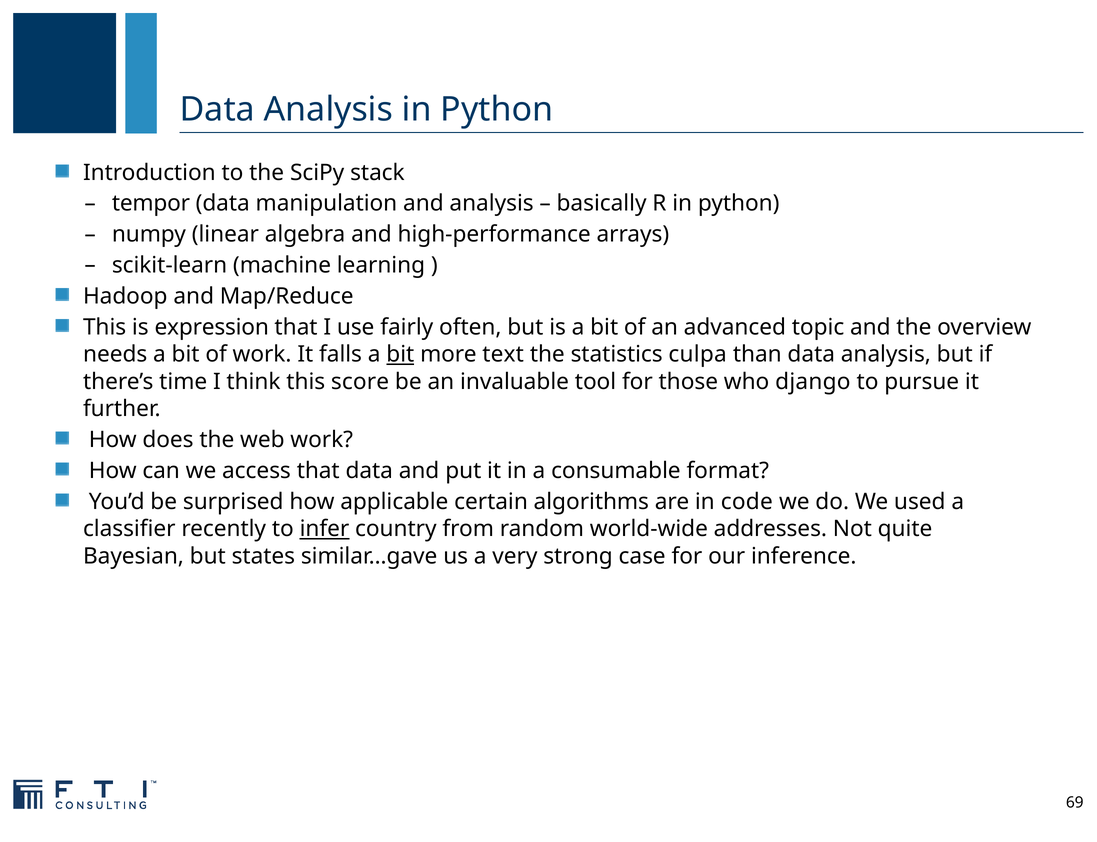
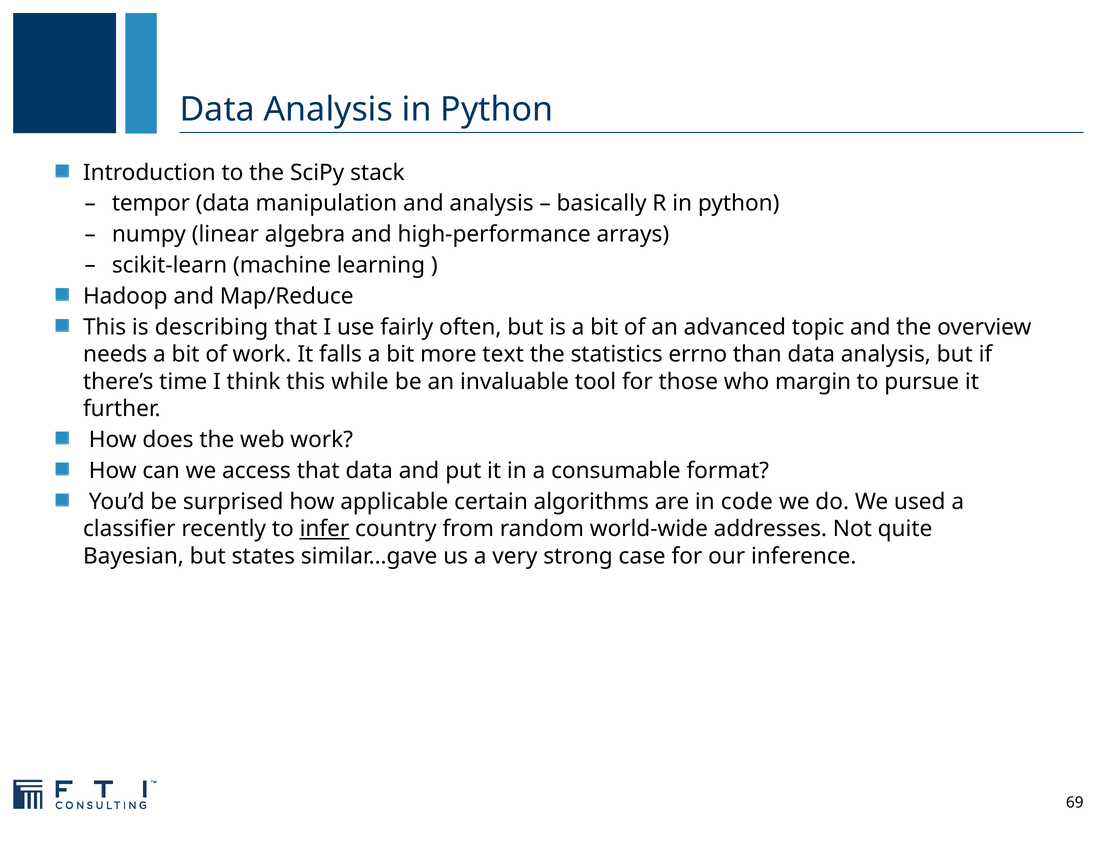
expression: expression -> describing (211, 327)
bit underline: present -> none (400, 354)
culpa: culpa -> errno (698, 354)
score: score -> while (360, 382)
django: django -> margin (813, 382)
